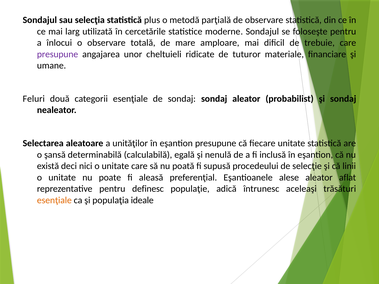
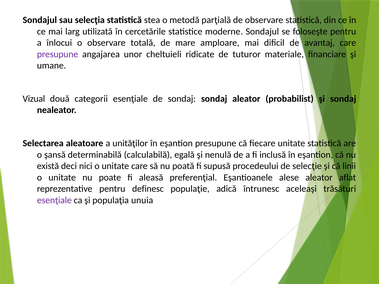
plus: plus -> stea (152, 20)
trebuie: trebuie -> avantaj (320, 43)
Feluri: Feluri -> Vizual (34, 99)
esenţiale colour: orange -> purple (54, 200)
ideale: ideale -> unuia (142, 200)
